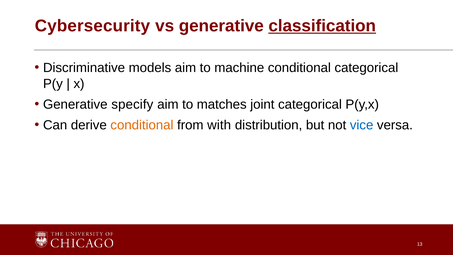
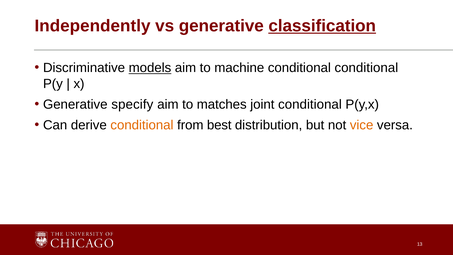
Cybersecurity: Cybersecurity -> Independently (93, 26)
models underline: none -> present (150, 68)
conditional categorical: categorical -> conditional (366, 68)
joint categorical: categorical -> conditional (310, 104)
with: with -> best (219, 125)
vice colour: blue -> orange (362, 125)
